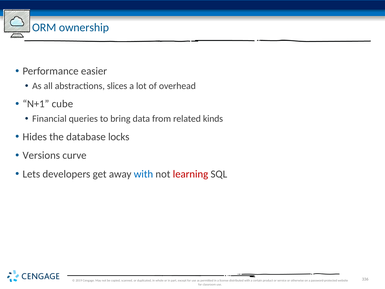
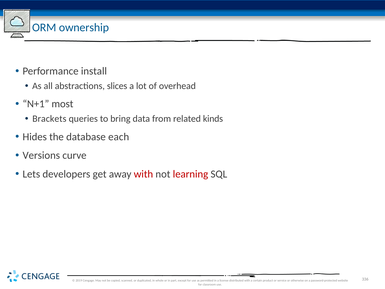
easier: easier -> install (94, 71)
cube: cube -> most (62, 104)
Financial: Financial -> Brackets (49, 119)
locks: locks -> each (119, 137)
with colour: blue -> red (143, 174)
